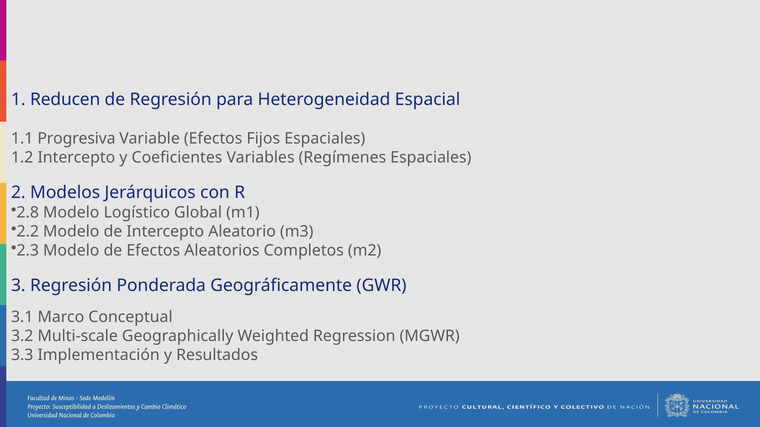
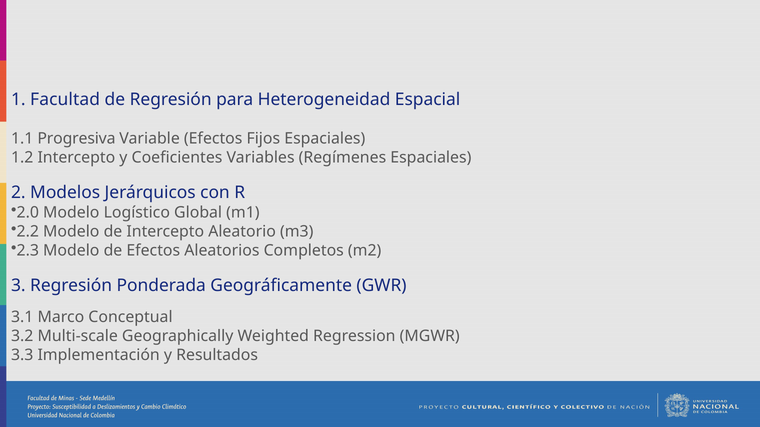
1 Reducen: Reducen -> Facultad (65, 100)
2.8: 2.8 -> 2.0 (28, 213)
